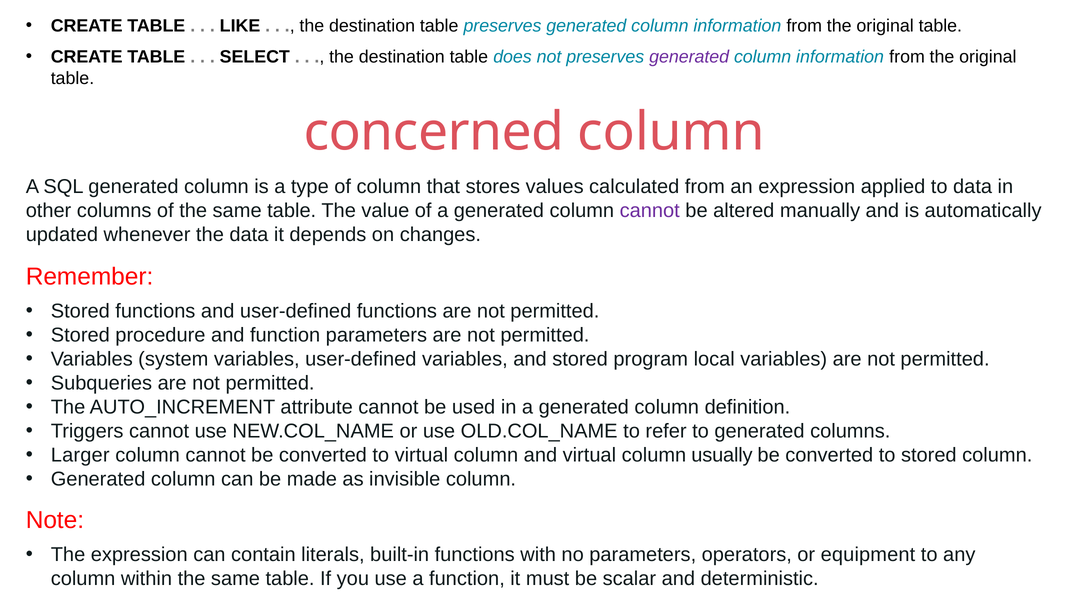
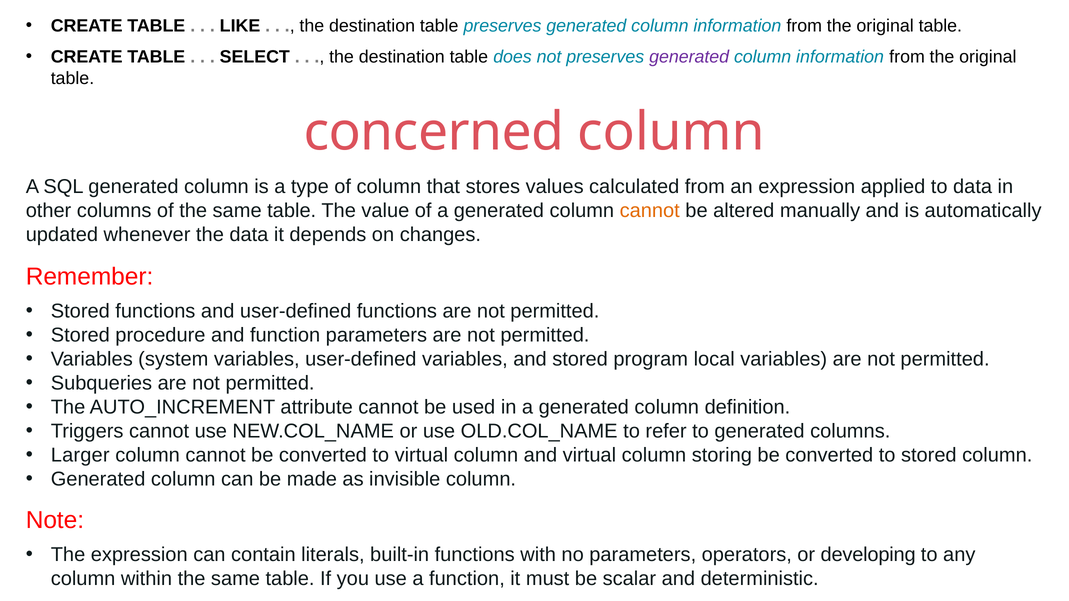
cannot colour: purple -> orange (650, 211)
usually: usually -> storing (722, 456)
equipment: equipment -> developing (868, 555)
